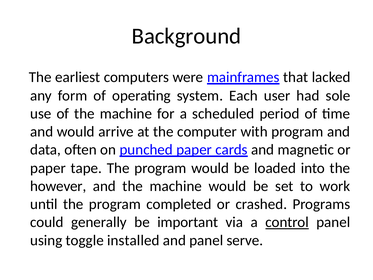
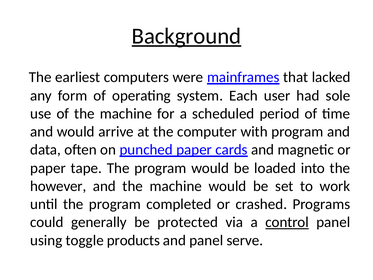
Background underline: none -> present (186, 36)
important: important -> protected (188, 222)
installed: installed -> products (133, 240)
